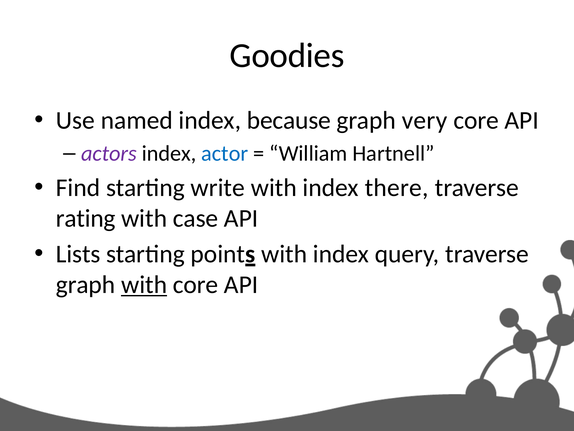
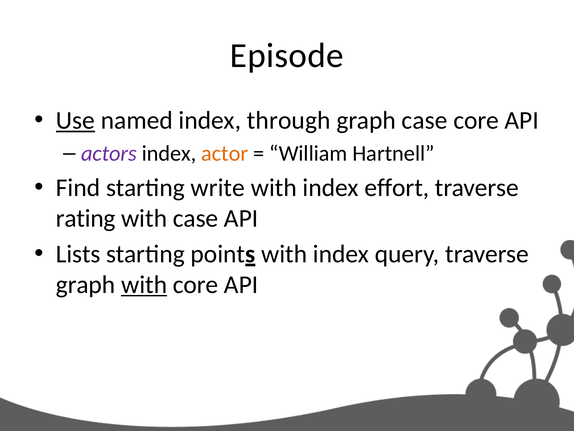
Goodies: Goodies -> Episode (287, 56)
Use underline: none -> present (75, 120)
because: because -> through (289, 120)
graph very: very -> case (425, 120)
actor colour: blue -> orange (225, 153)
there: there -> effort (397, 187)
